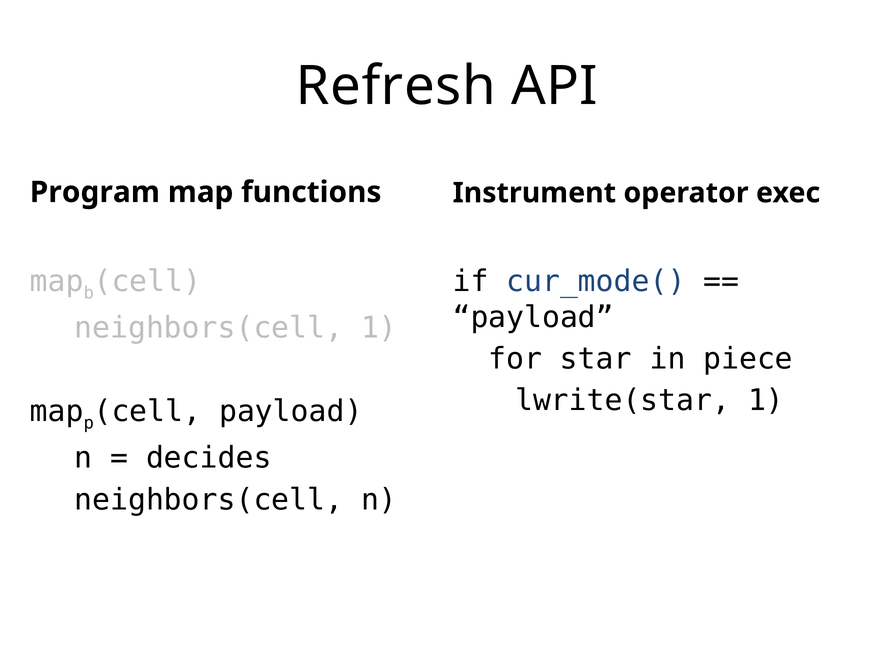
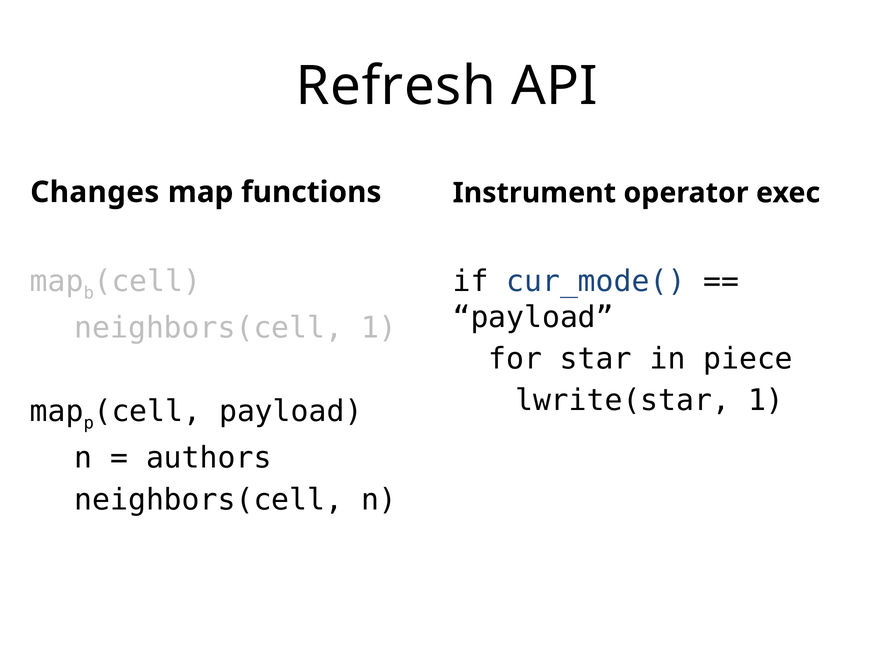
Program: Program -> Changes (95, 192)
decides: decides -> authors (209, 458)
